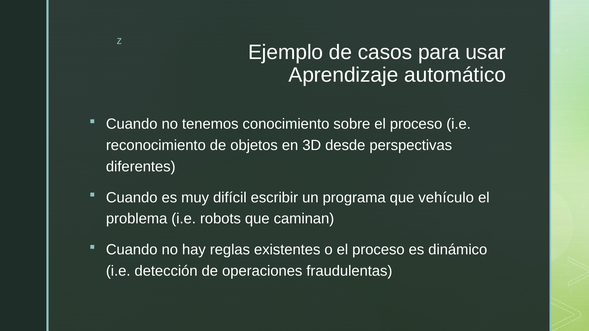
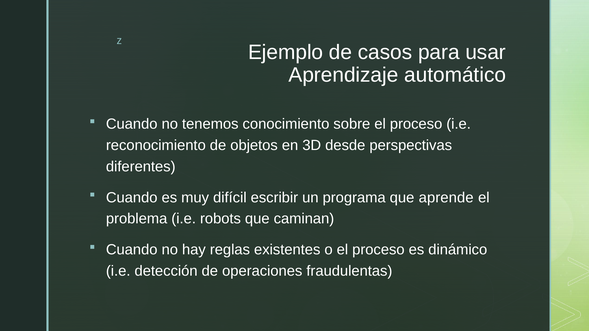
vehículo: vehículo -> aprende (446, 198)
